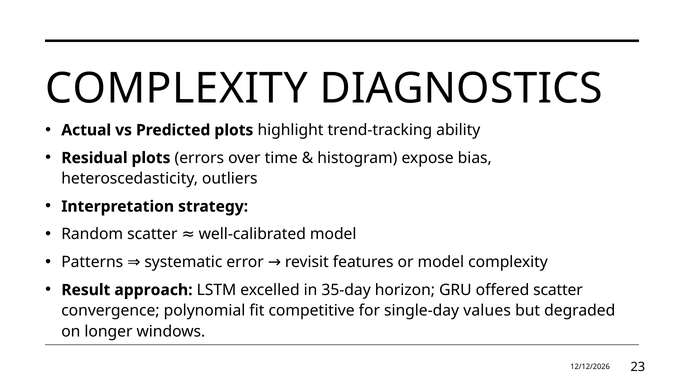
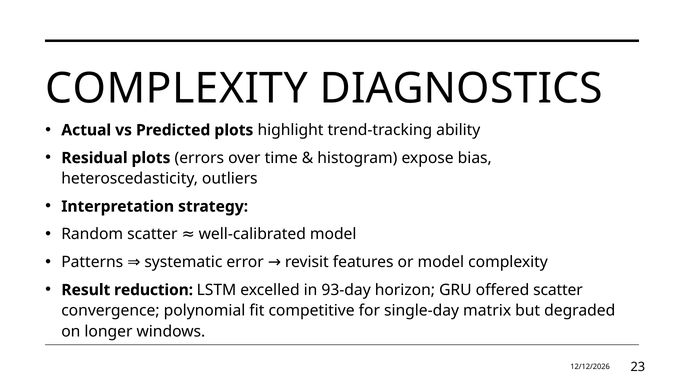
approach: approach -> reduction (154, 290)
35-day: 35-day -> 93-day (346, 290)
values: values -> matrix (487, 310)
